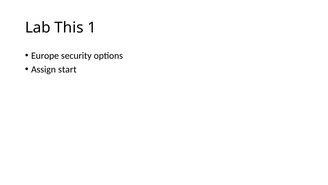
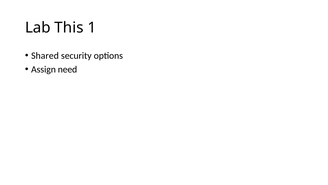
Europe: Europe -> Shared (45, 55)
start: start -> need (67, 69)
